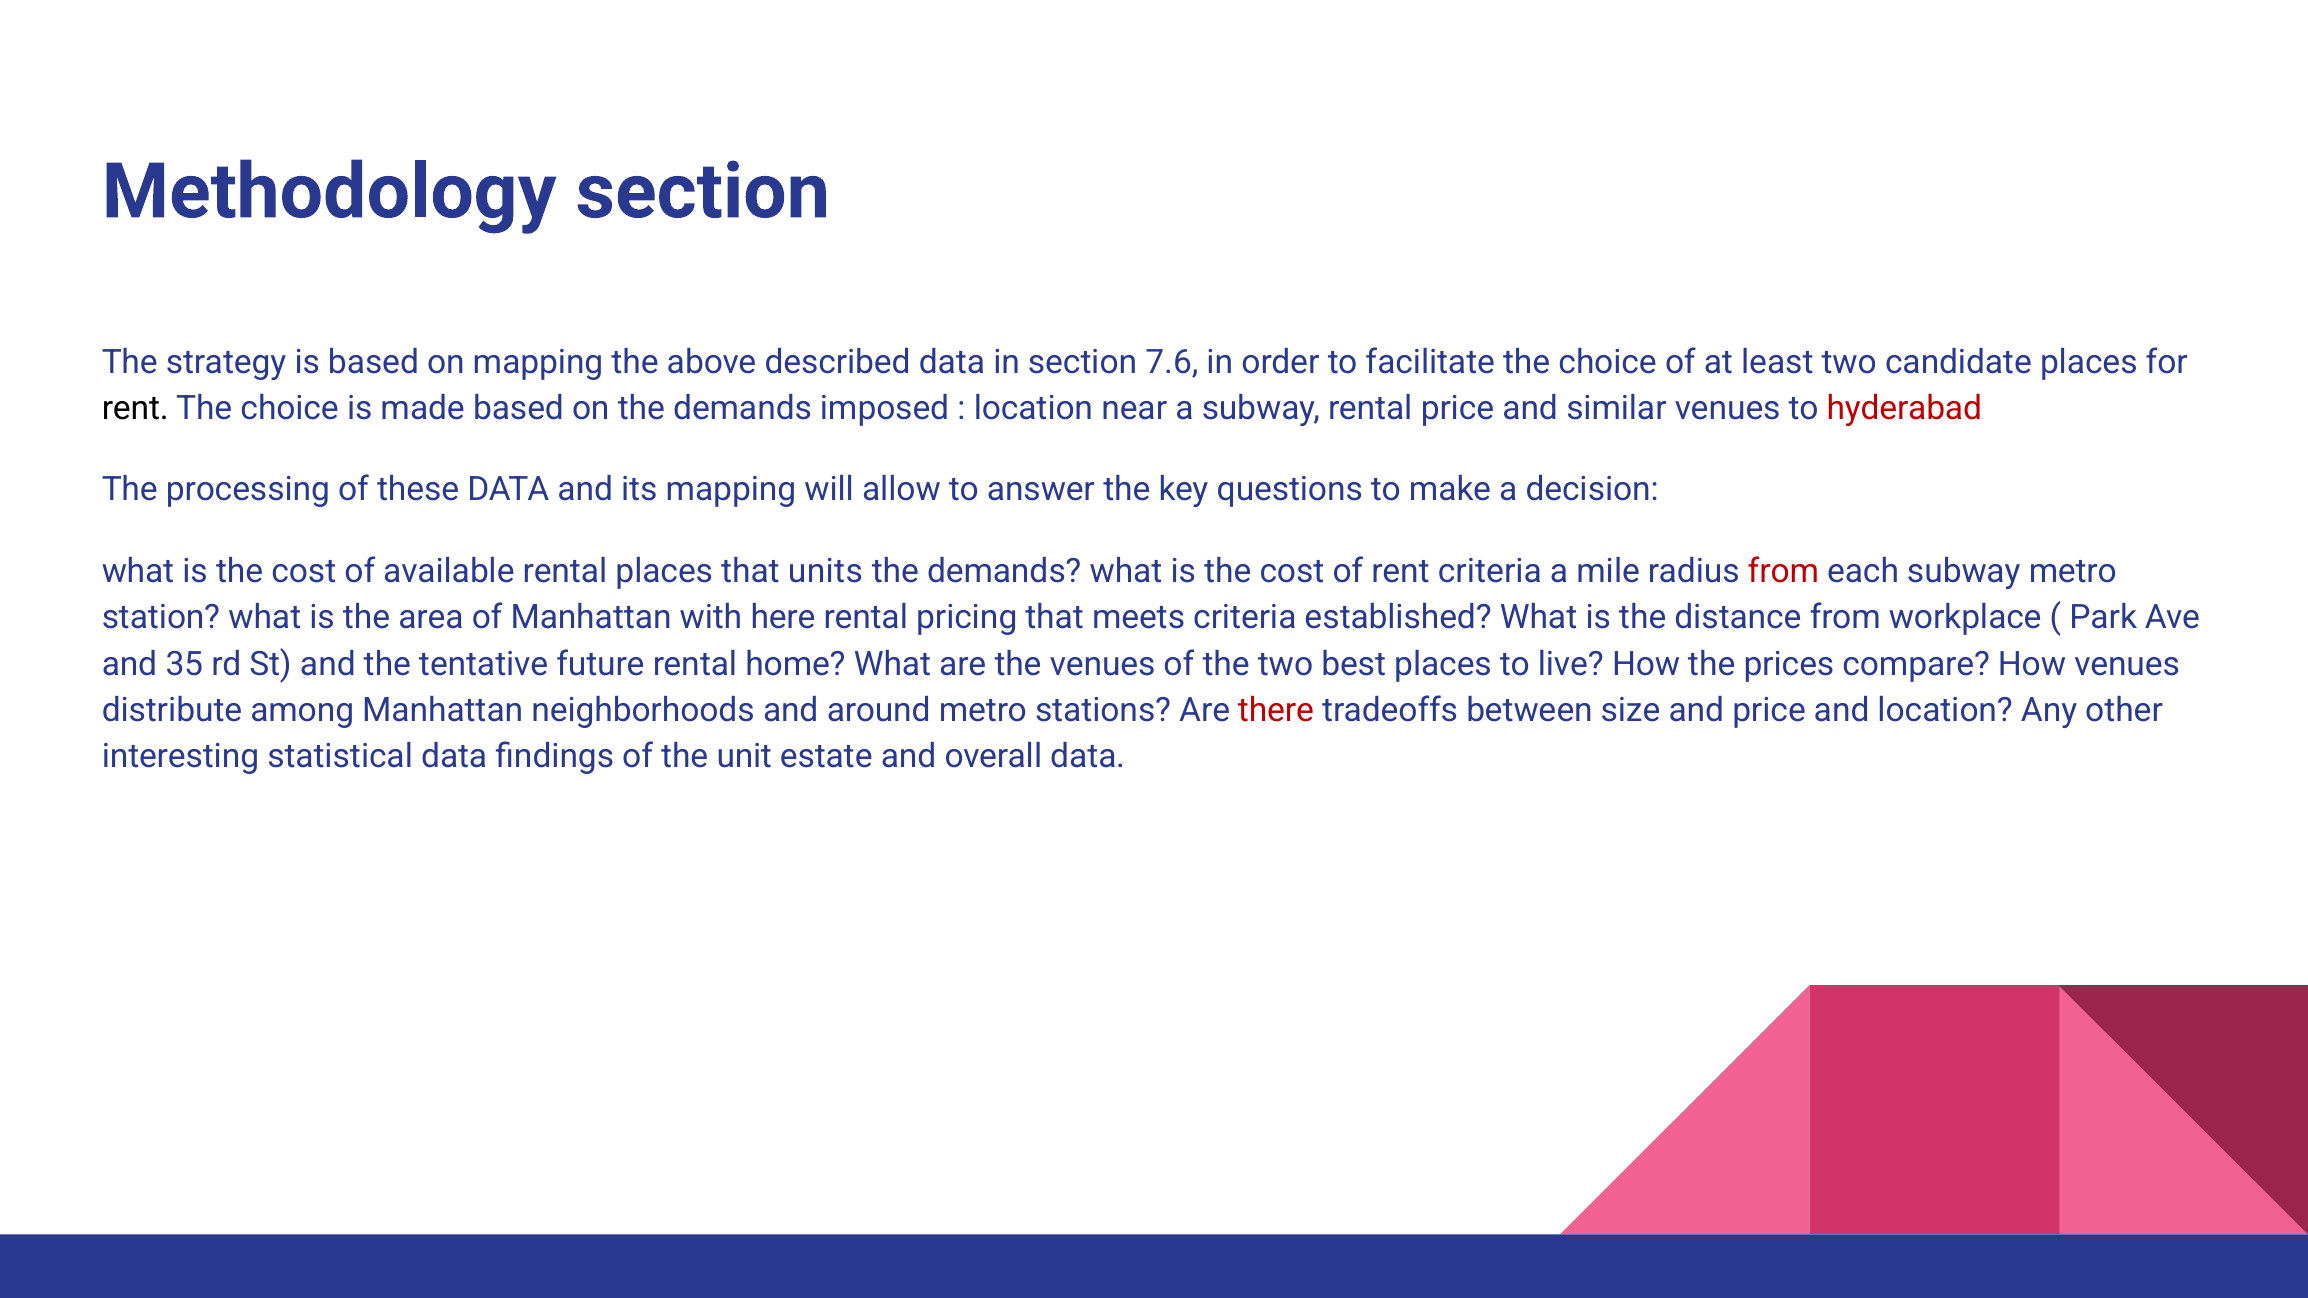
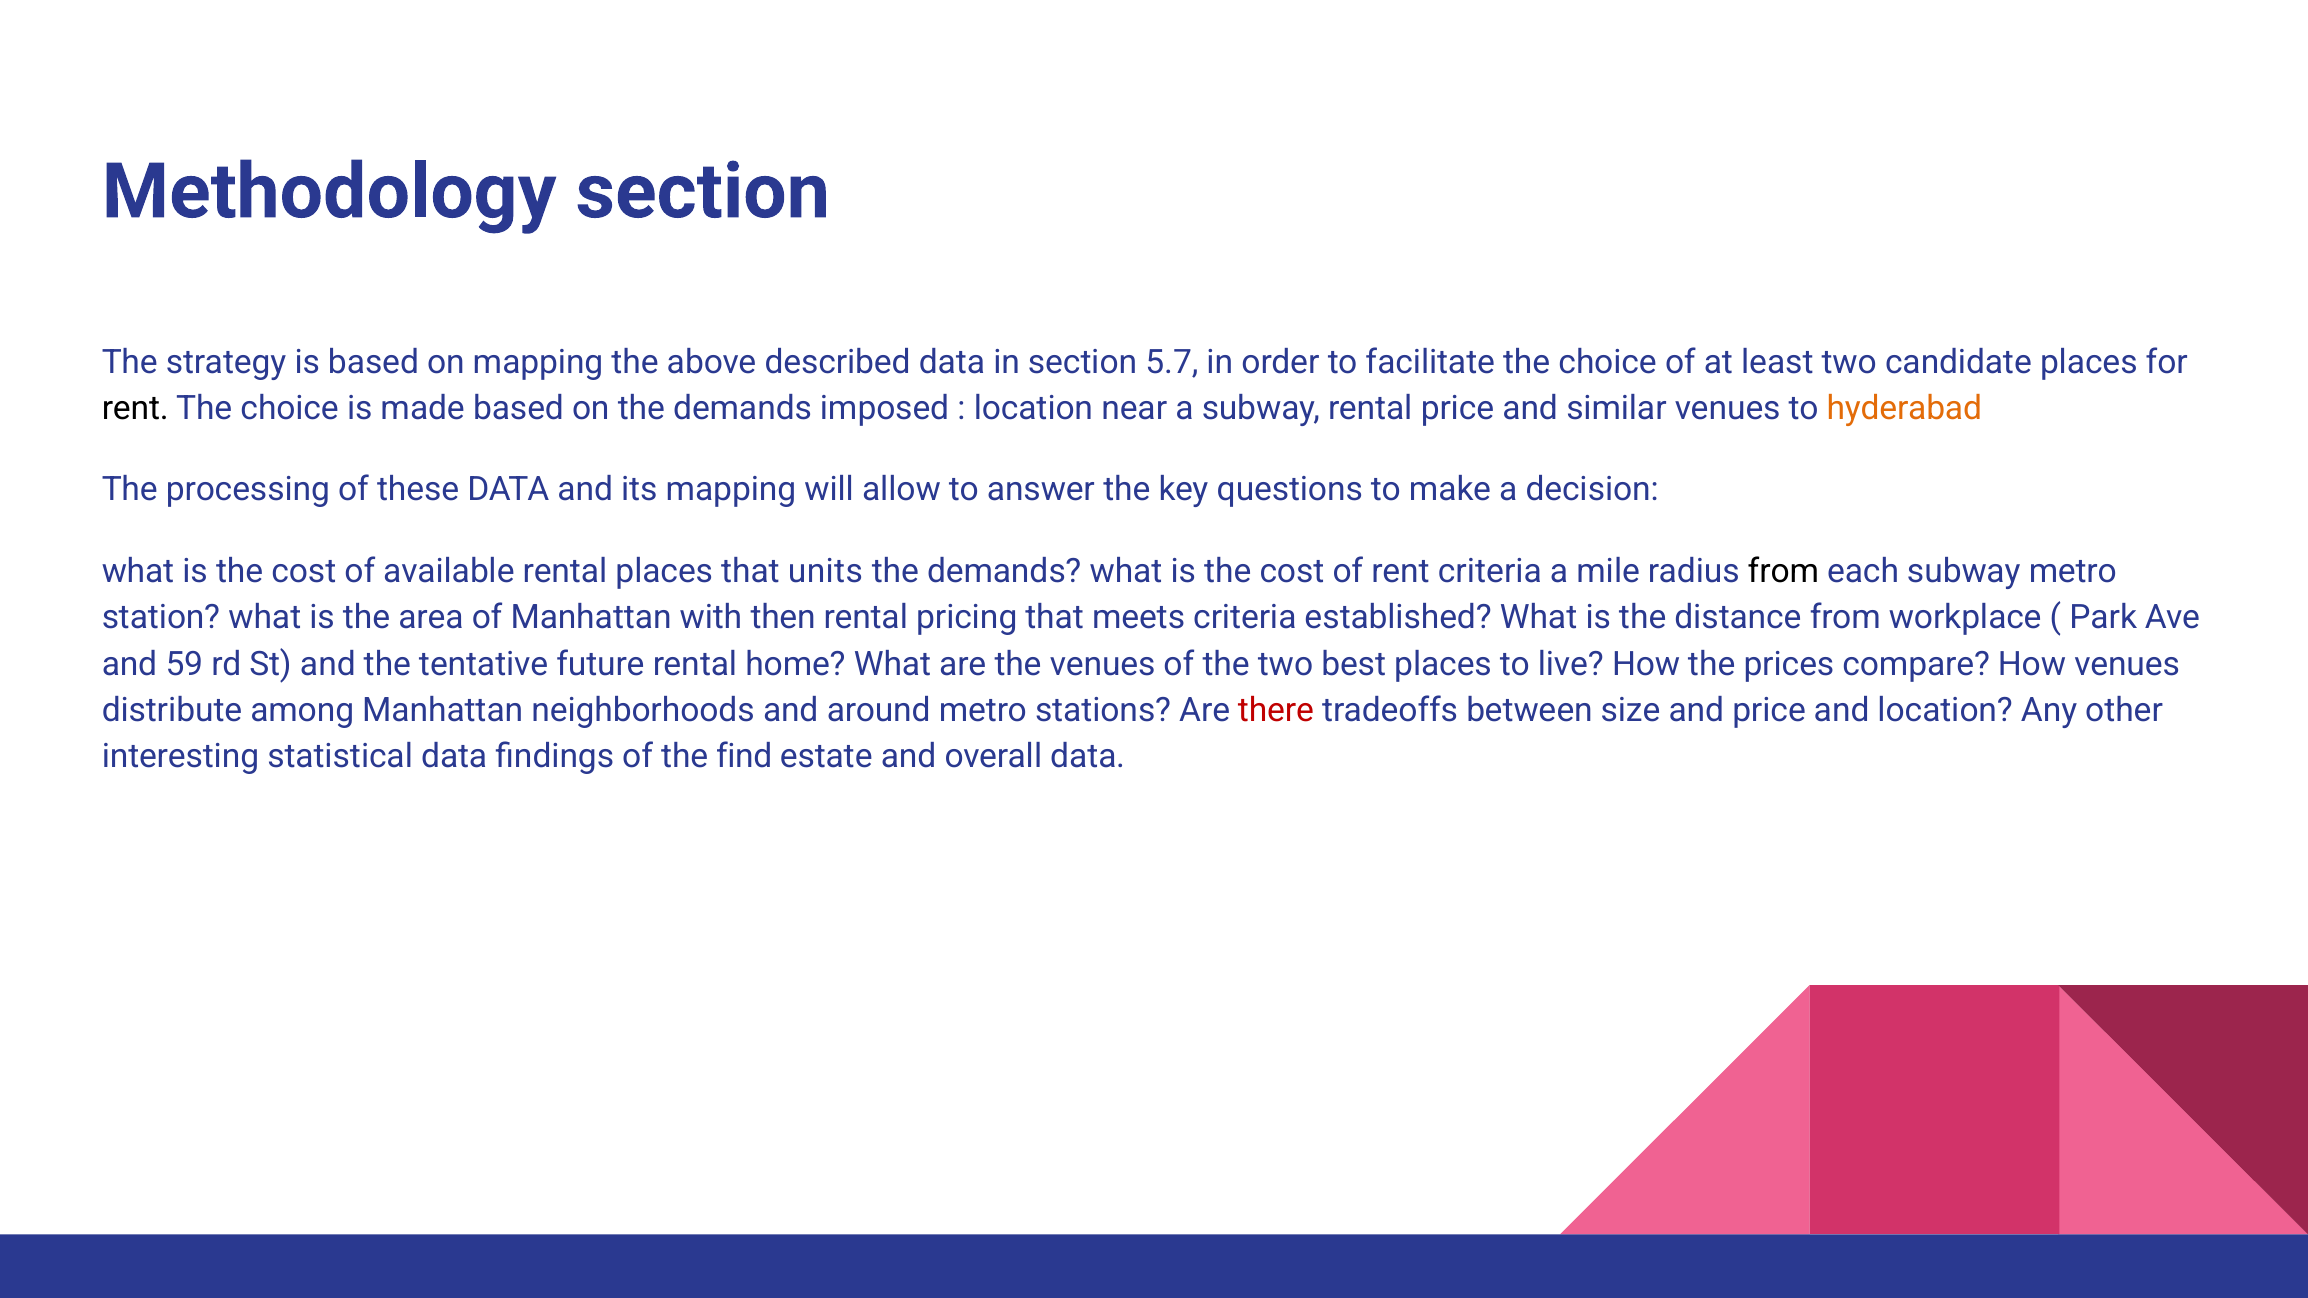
7.6: 7.6 -> 5.7 (1172, 362)
hyderabad colour: red -> orange (1904, 408)
from colour: red -> black (1783, 572)
here: here -> then (783, 618)
35: 35 -> 59 (184, 664)
unit: unit -> find (744, 757)
